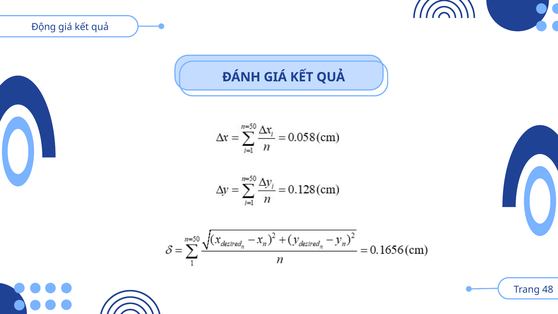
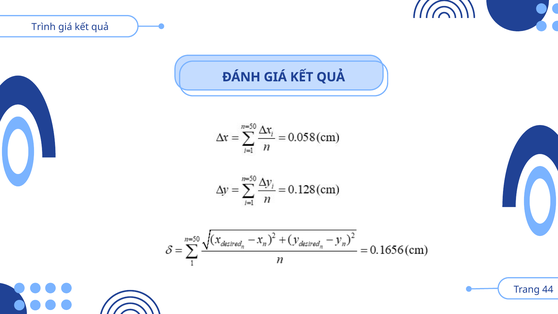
Động: Động -> Trình (44, 27)
48: 48 -> 44 (548, 289)
